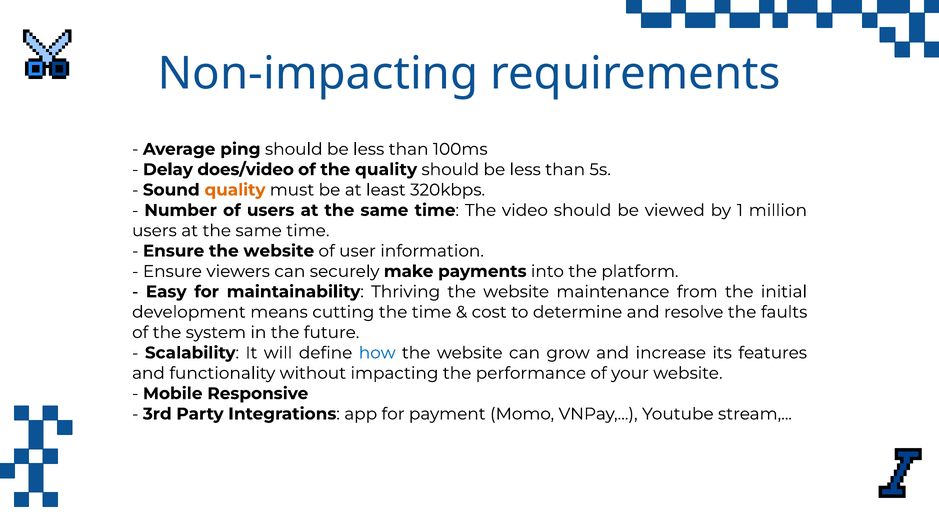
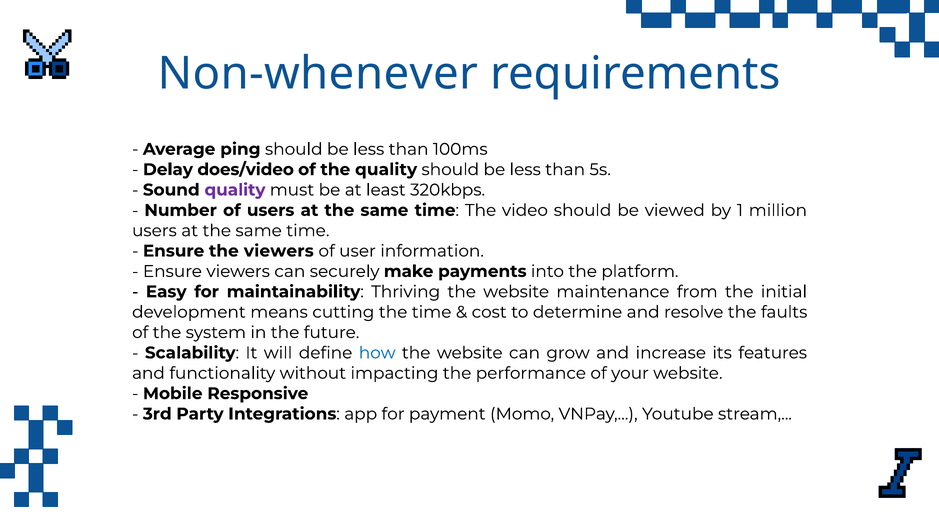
Non-impacting: Non-impacting -> Non-whenever (318, 74)
quality colour: orange -> purple (235, 190)
Ensure the website: website -> viewers (279, 251)
